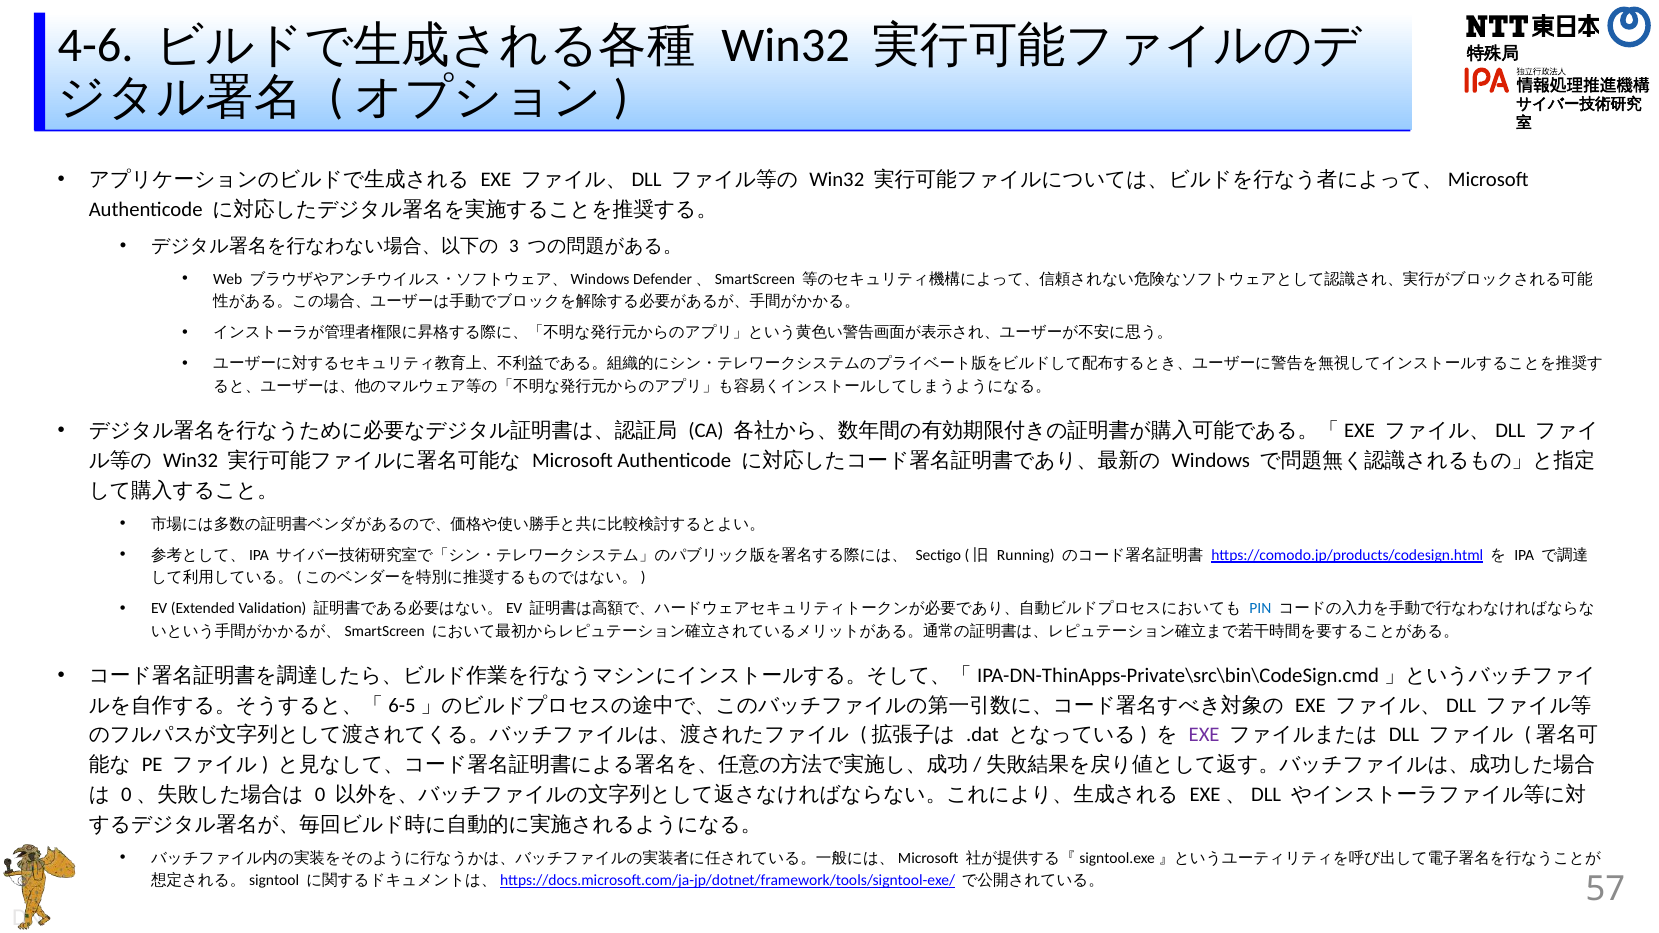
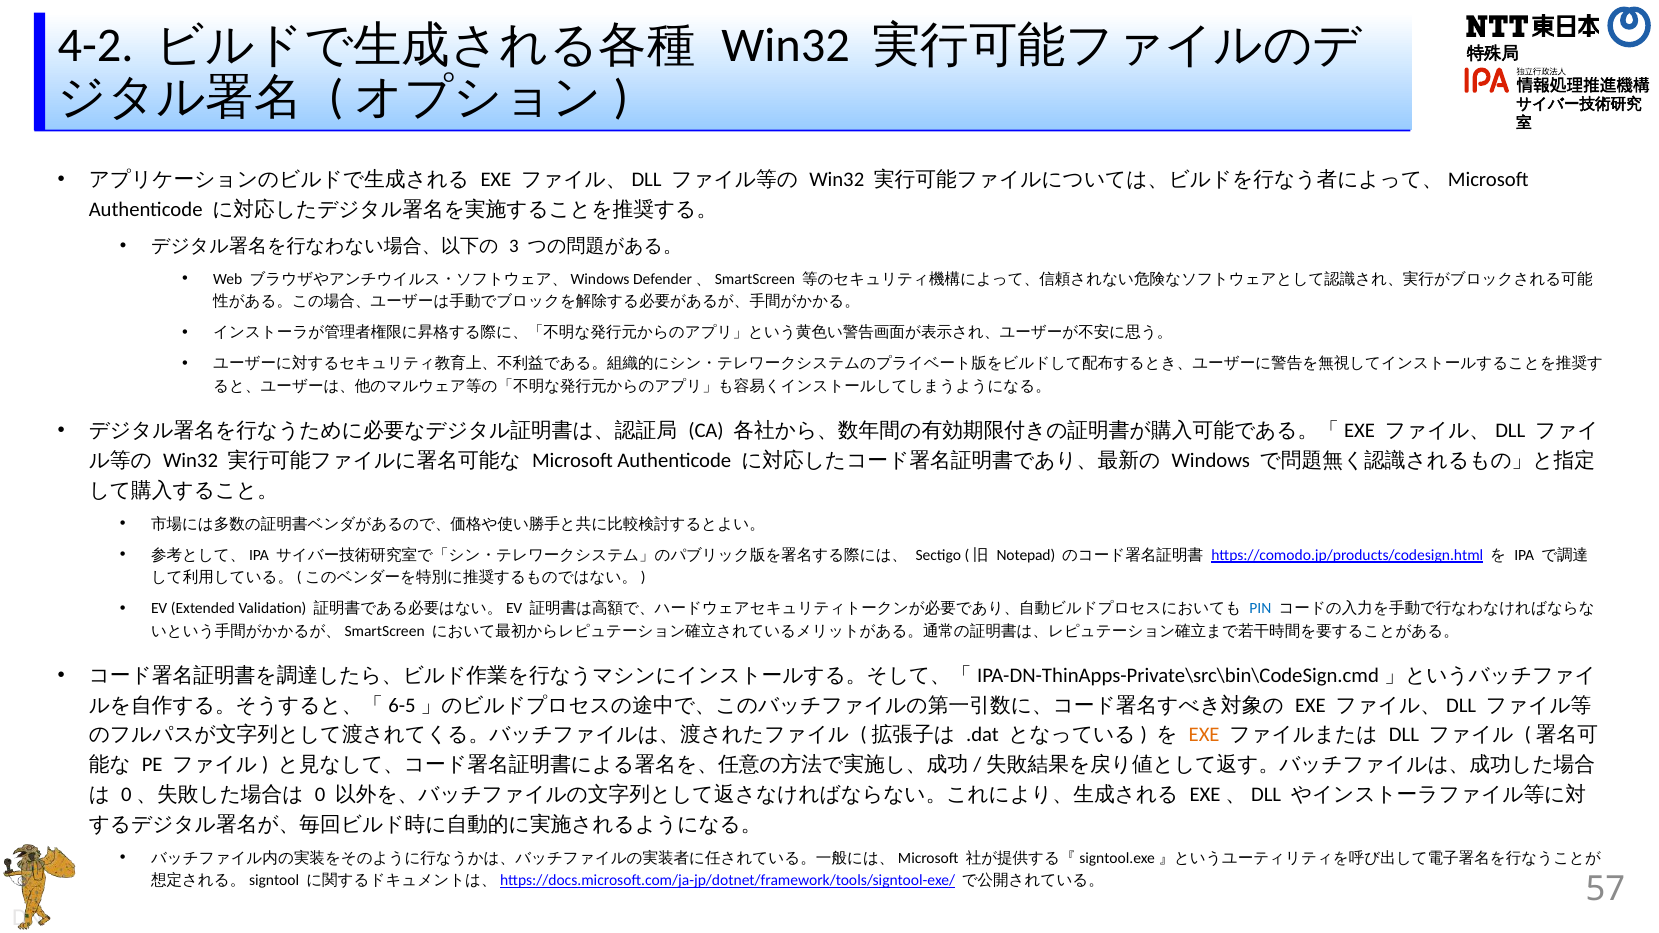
4-6: 4-6 -> 4-2 (96, 45)
Running: Running -> Notepad (1026, 555)
EXE colour: purple -> orange (1204, 735)
